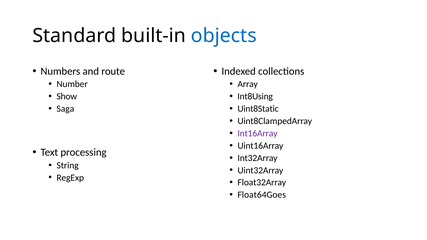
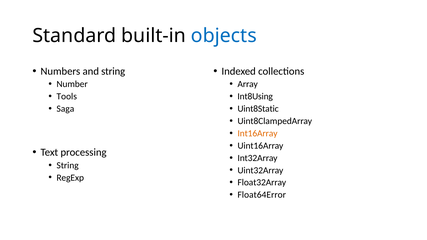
and route: route -> string (113, 71)
Show: Show -> Tools (67, 97)
Int16Array colour: purple -> orange (258, 133)
Float64Goes: Float64Goes -> Float64Error (262, 195)
